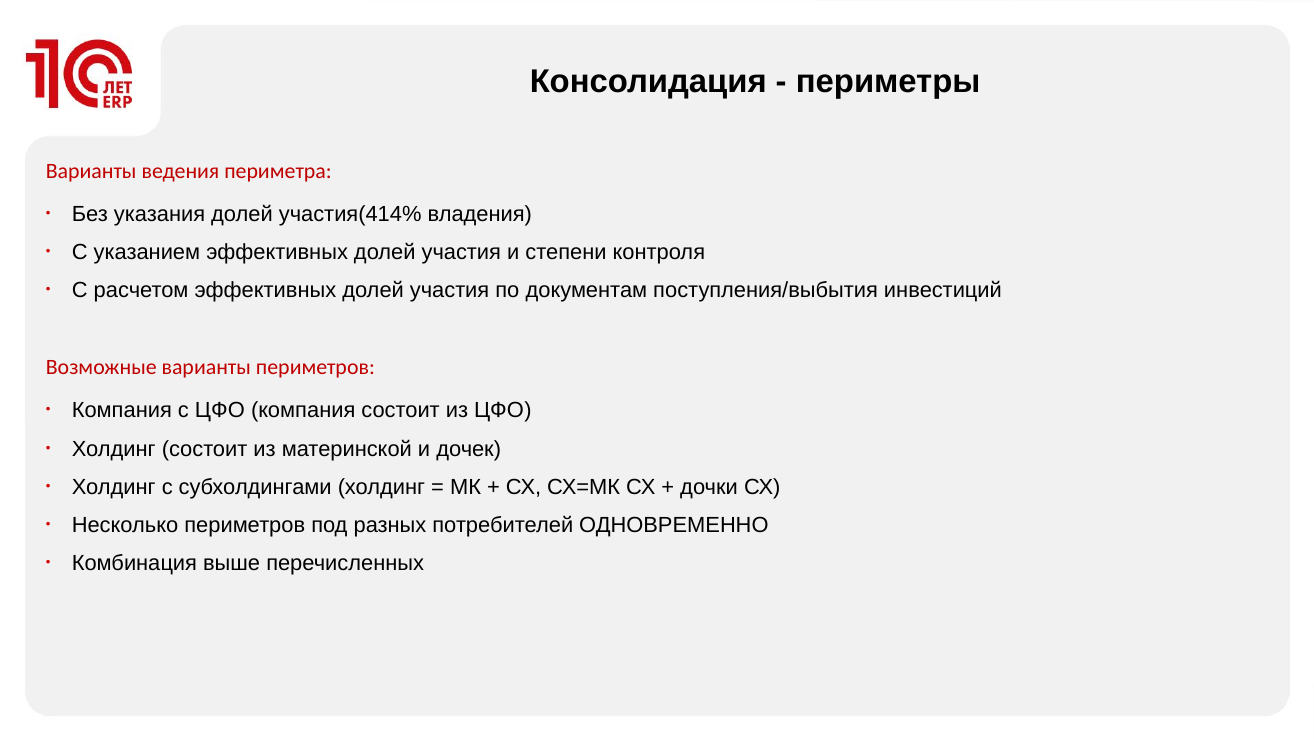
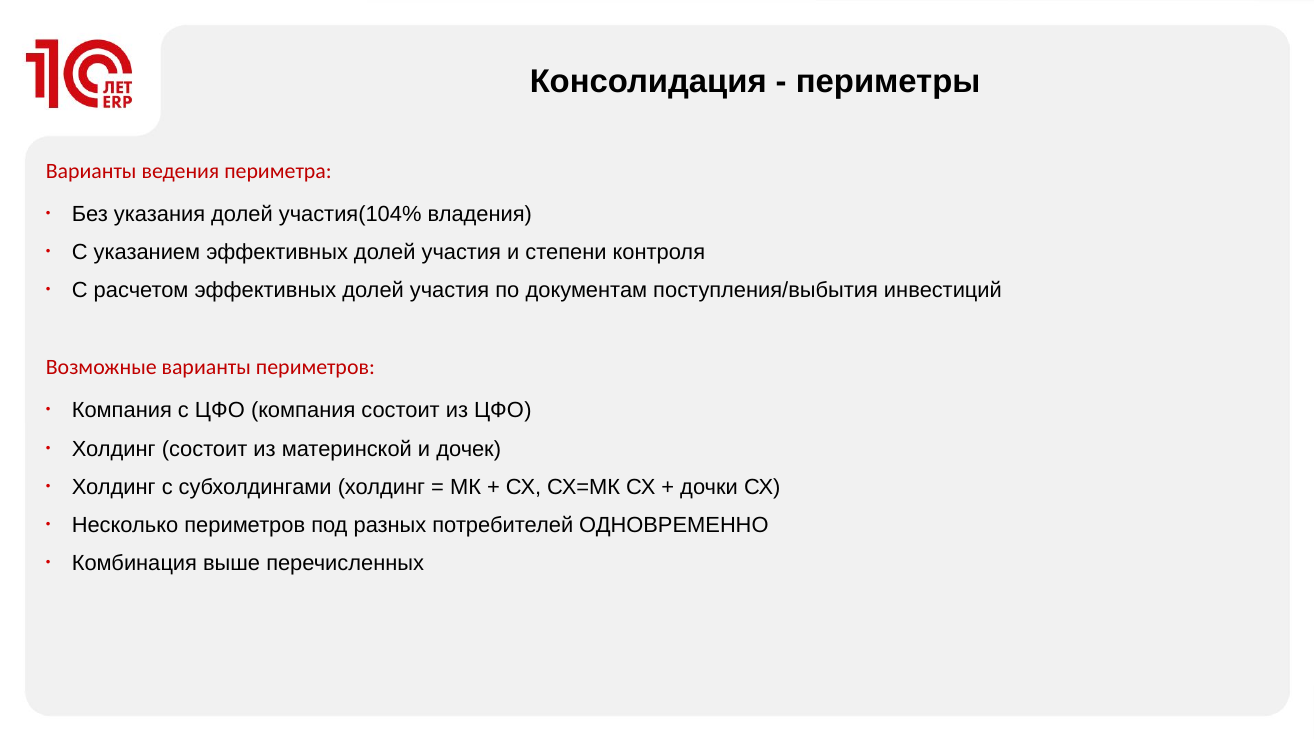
участия(414%: участия(414% -> участия(104% (350, 214)
